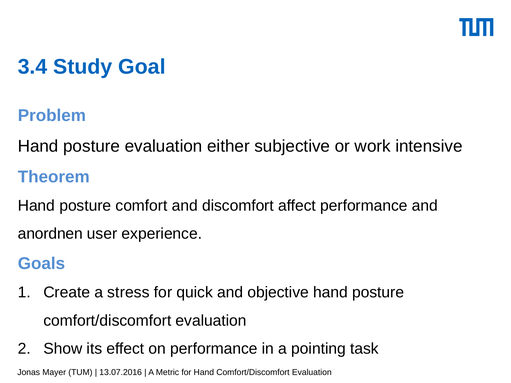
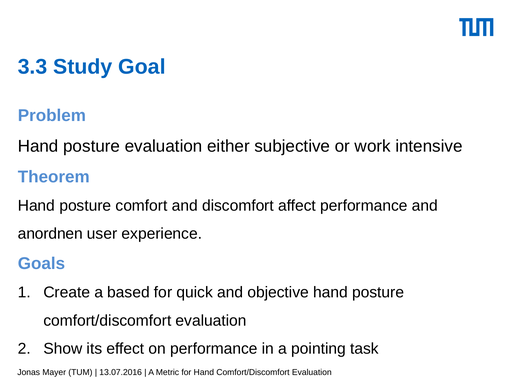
3.4: 3.4 -> 3.3 (33, 67)
stress: stress -> based (129, 293)
